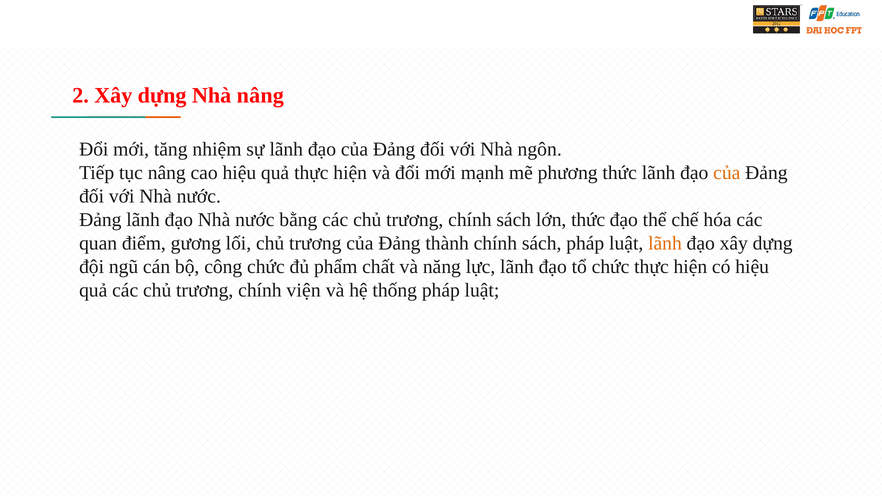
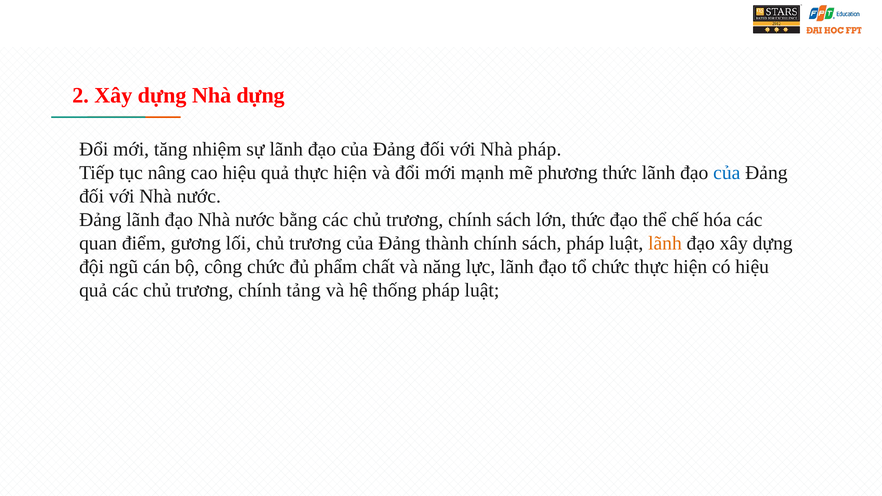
Nhà nâng: nâng -> dựng (261, 95)
Nhà ngôn: ngôn -> pháp (540, 149)
của colour: orange -> blue (727, 173)
viện: viện -> tảng (304, 291)
